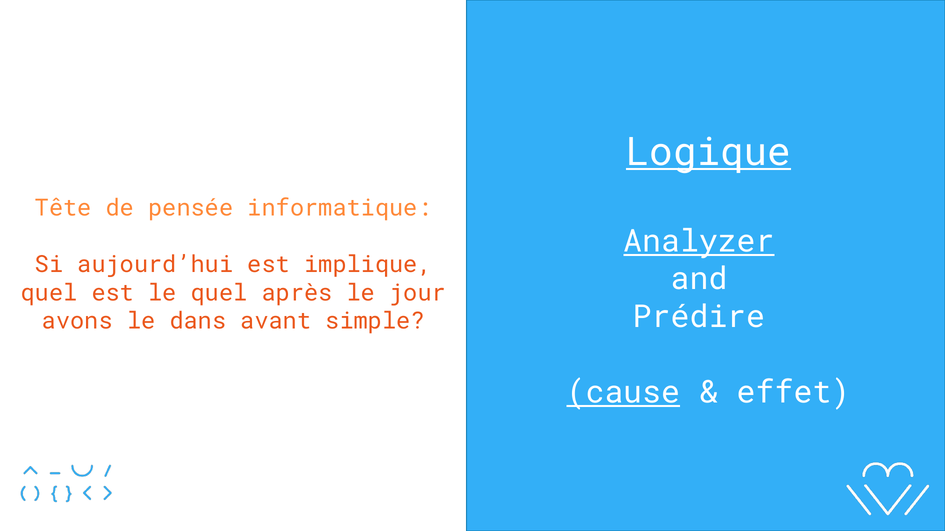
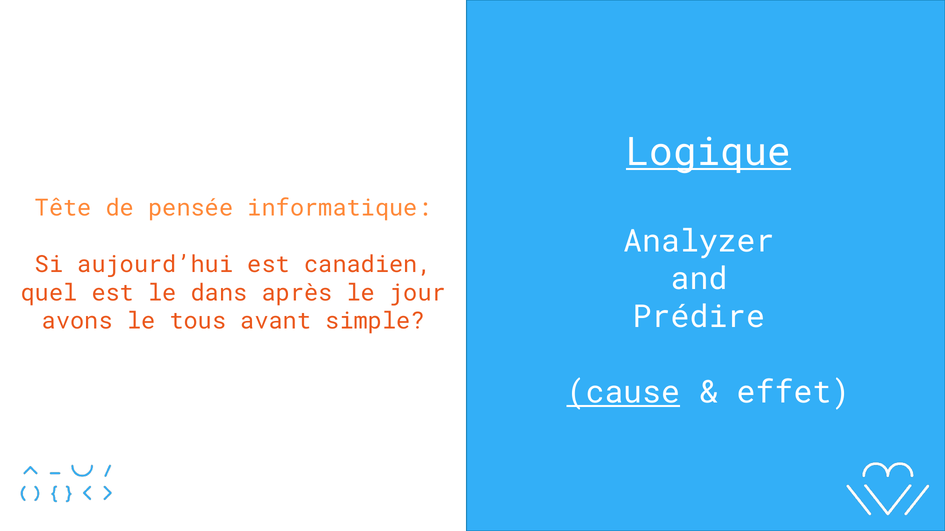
Analyzer underline: present -> none (699, 242)
implique: implique -> canadien (368, 265)
le quel: quel -> dans (219, 293)
dans: dans -> tous (198, 321)
